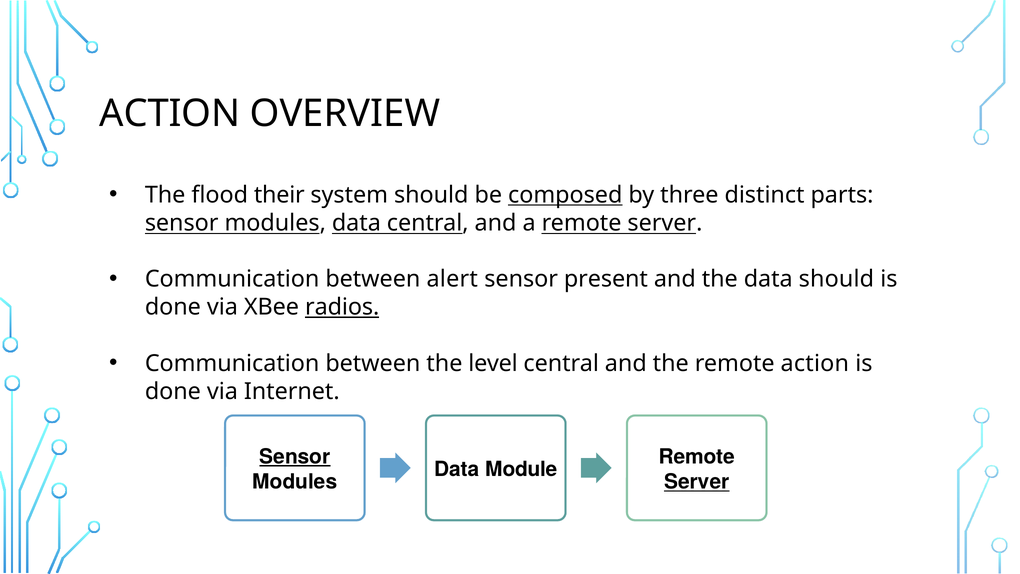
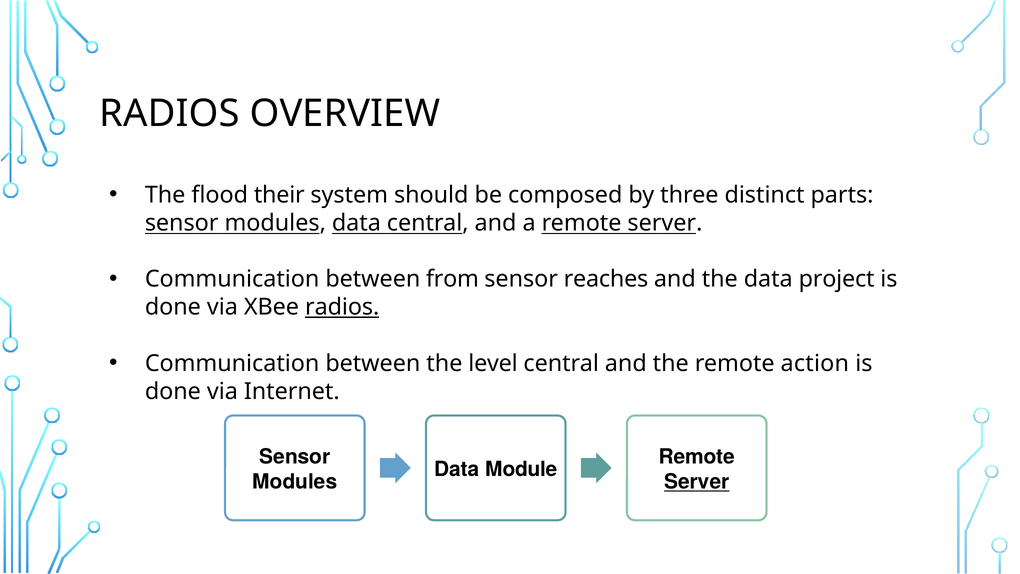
ACTION: ACTION -> RADIOS (170, 113)
composed underline: present -> none (565, 195)
alert: alert -> from (452, 279)
present: present -> reaches (606, 279)
data should: should -> project (837, 279)
Sensor underline: present -> none (295, 457)
